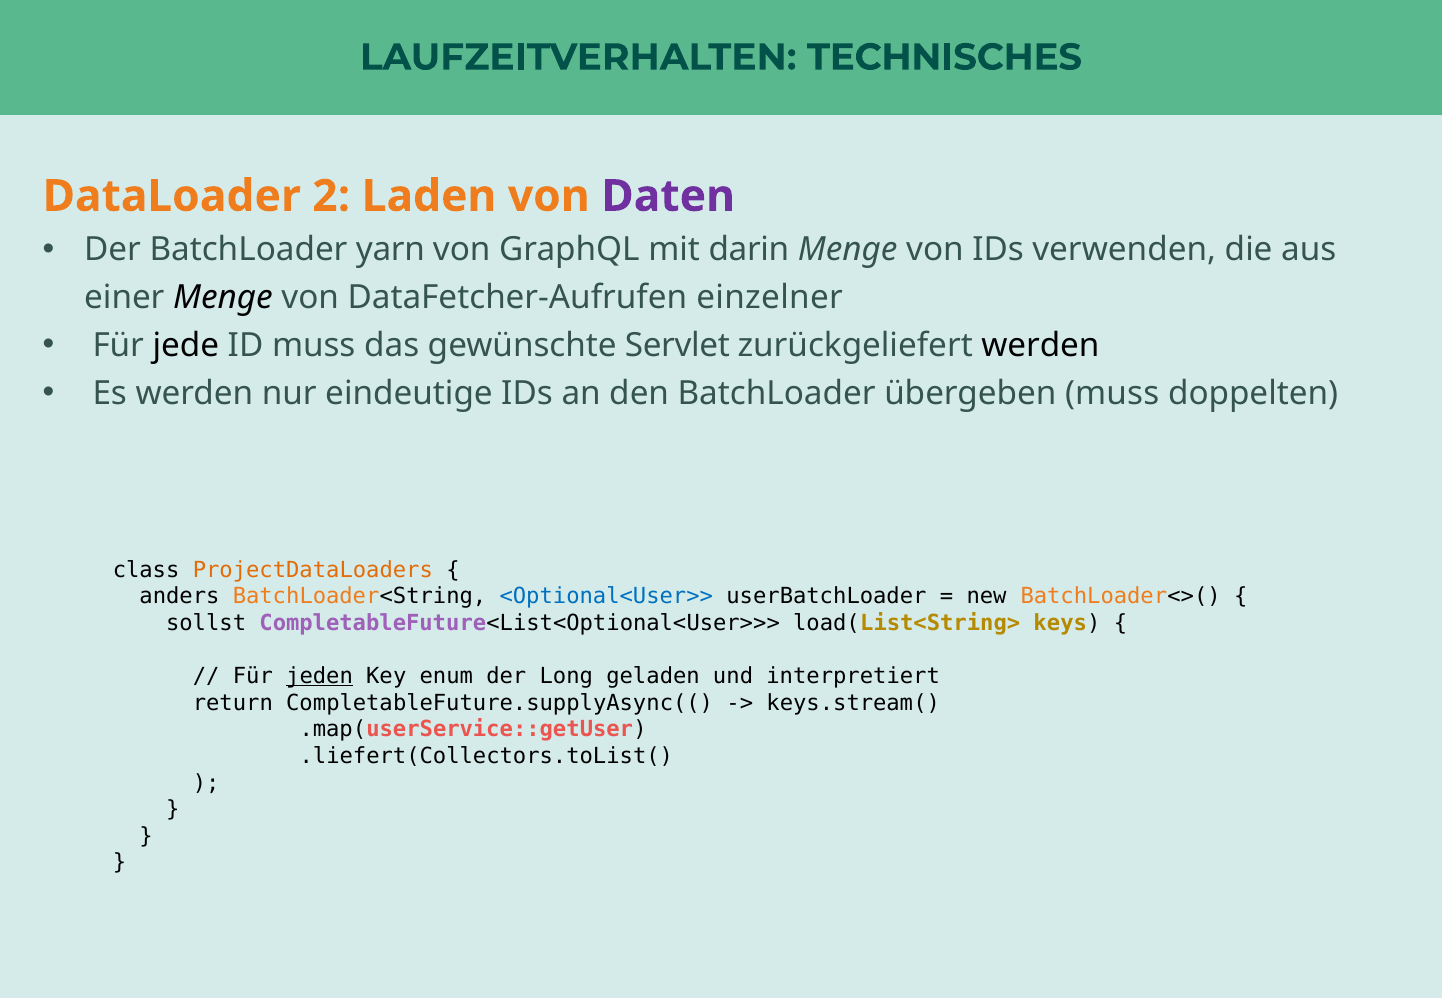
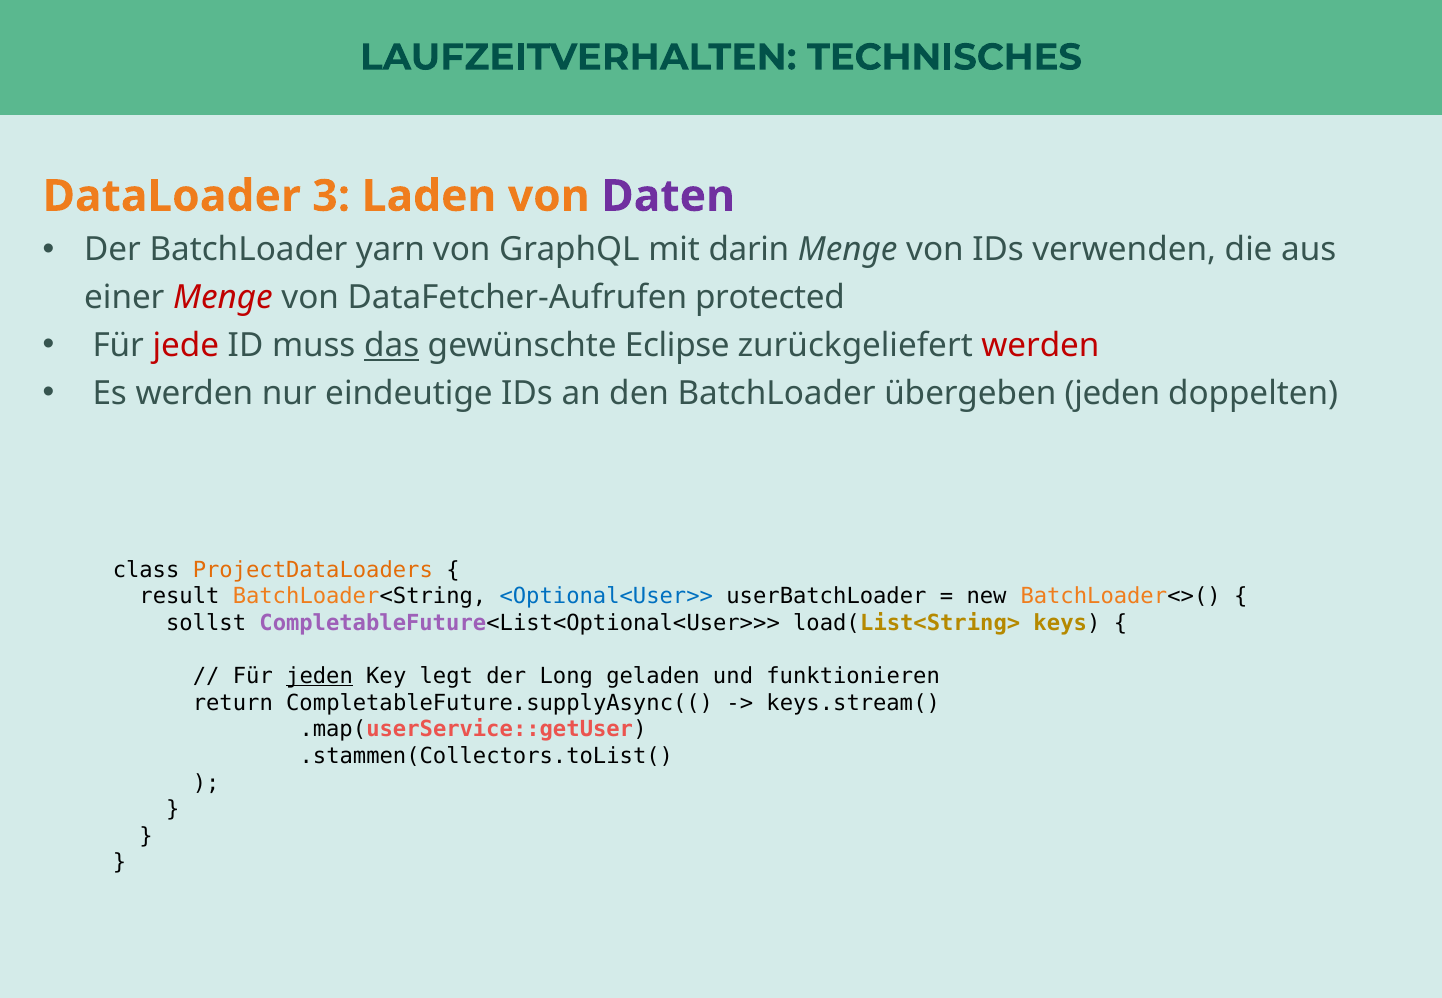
2: 2 -> 3 (331, 196)
Menge colour: black -> red (223, 298)
einzelner: einzelner -> protected (770, 298)
jede colour: black -> red (186, 346)
das underline: none -> present (392, 346)
Servlet: Servlet -> Eclipse (677, 346)
werden colour: black -> red (1040, 346)
übergeben muss: muss -> jeden (1112, 394)
anders: anders -> result (179, 597)
enum: enum -> legt (446, 676)
interpretiert: interpretiert -> funktionieren (853, 676)
.liefert(Collectors.toList(: .liefert(Collectors.toList( -> .stammen(Collectors.toList( (486, 756)
